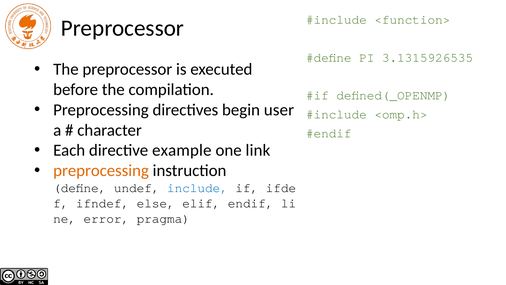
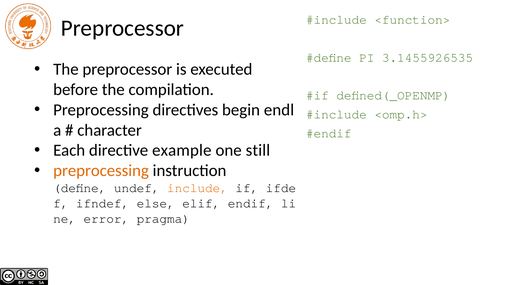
3.1315926535: 3.1315926535 -> 3.1455926535 (428, 57)
user: user -> endl (279, 110)
link: link -> still (258, 150)
include colour: blue -> orange (197, 188)
